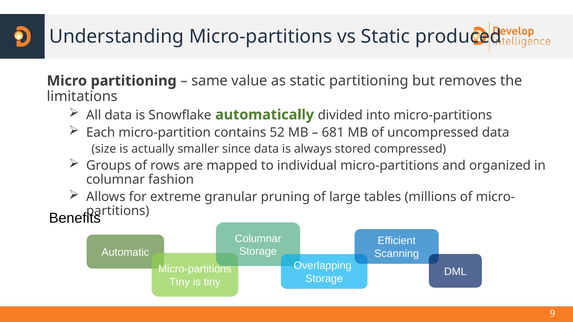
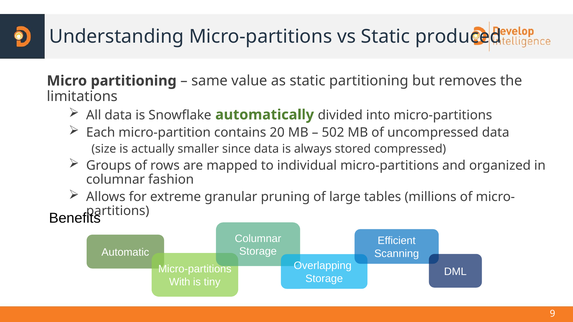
52: 52 -> 20 (277, 133)
681: 681 -> 502 (333, 133)
Tiny: Tiny -> With (180, 282)
